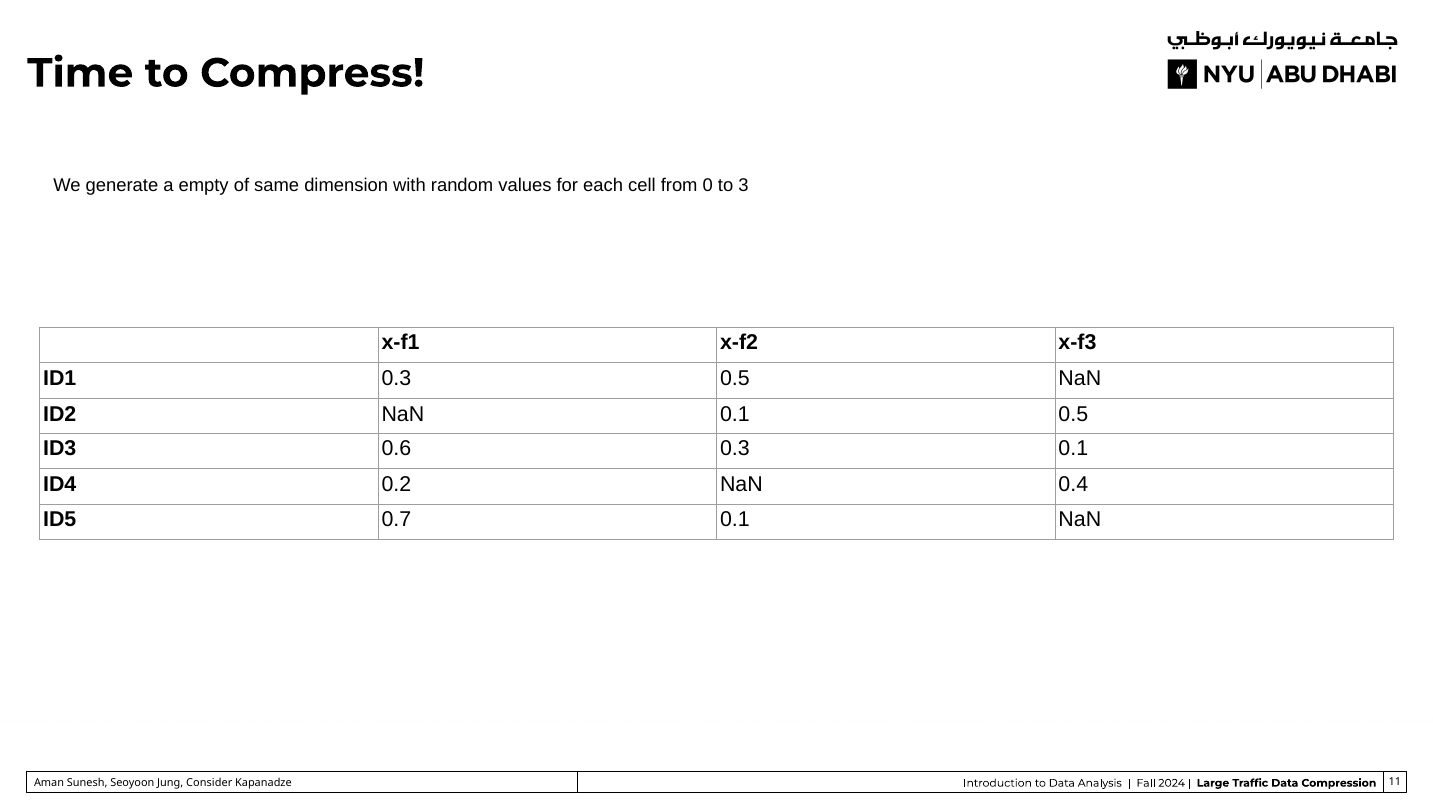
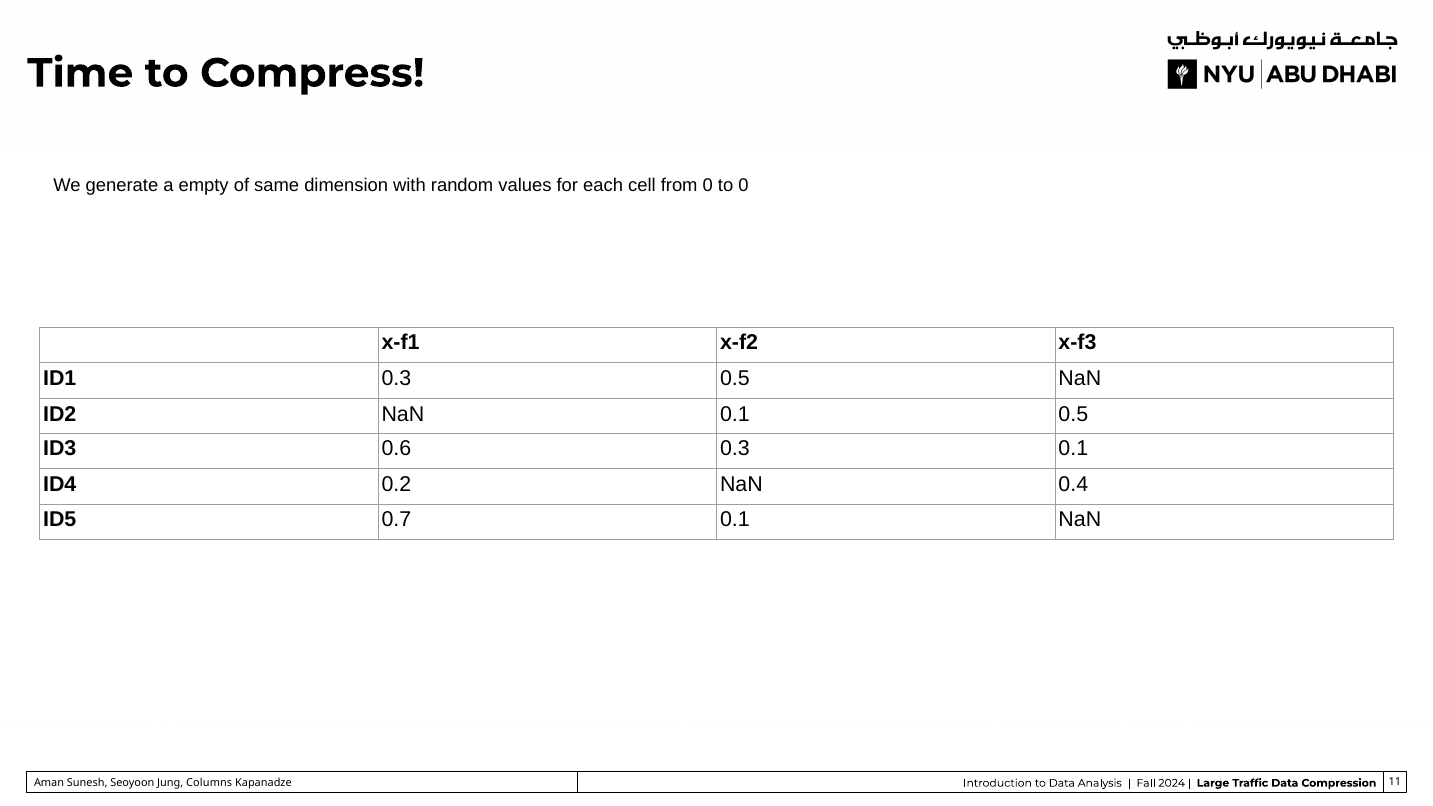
to 3: 3 -> 0 (744, 186)
Consider: Consider -> Columns (209, 783)
